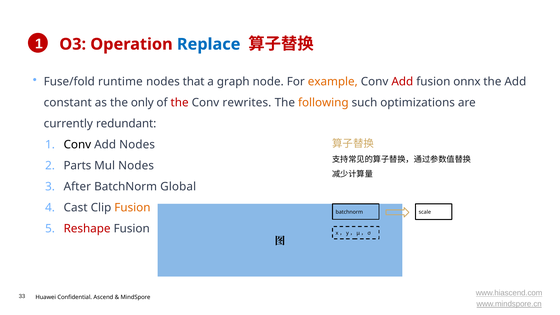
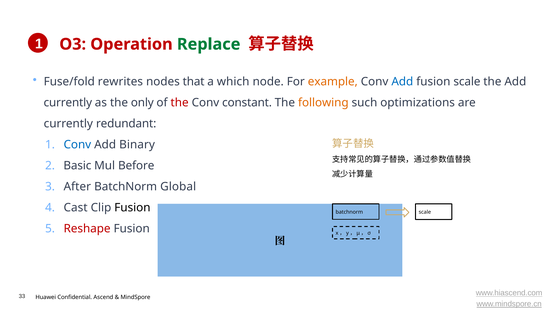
Replace colour: blue -> green (209, 44)
runtime: runtime -> rewrites (120, 82)
graph: graph -> which (233, 82)
Add colour: red -> blue (402, 82)
fusion onnx: onnx -> scale (467, 82)
constant: constant -> currently (68, 103)
rewrites: rewrites -> constant (247, 103)
Conv colour: black -> blue (77, 145)
Add Nodes: Nodes -> Binary (137, 145)
Parts: Parts -> Basic (77, 166)
Mul Nodes: Nodes -> Before (136, 166)
Fusion colour: orange -> black (132, 208)
